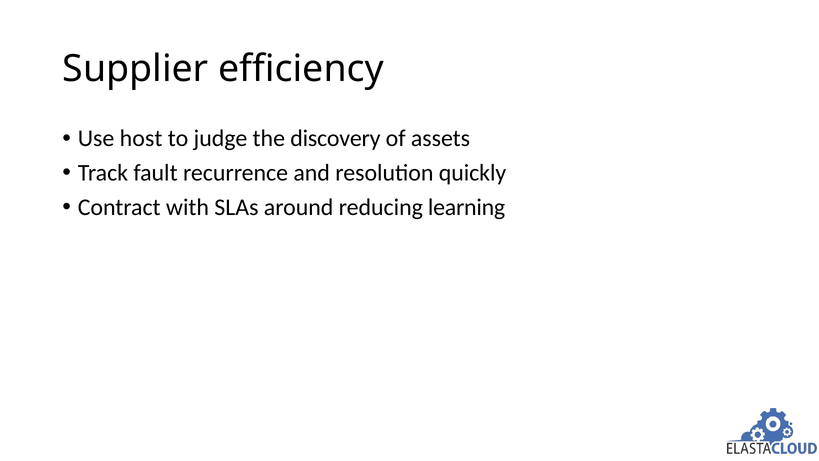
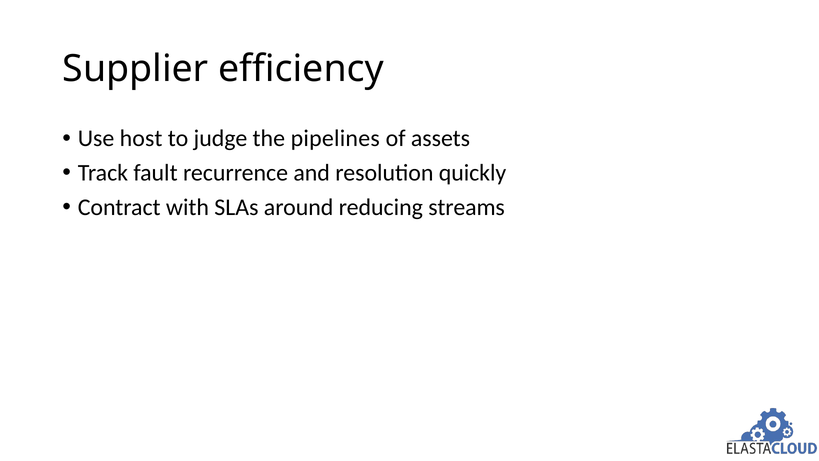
discovery: discovery -> pipelines (335, 138)
learning: learning -> streams (467, 207)
